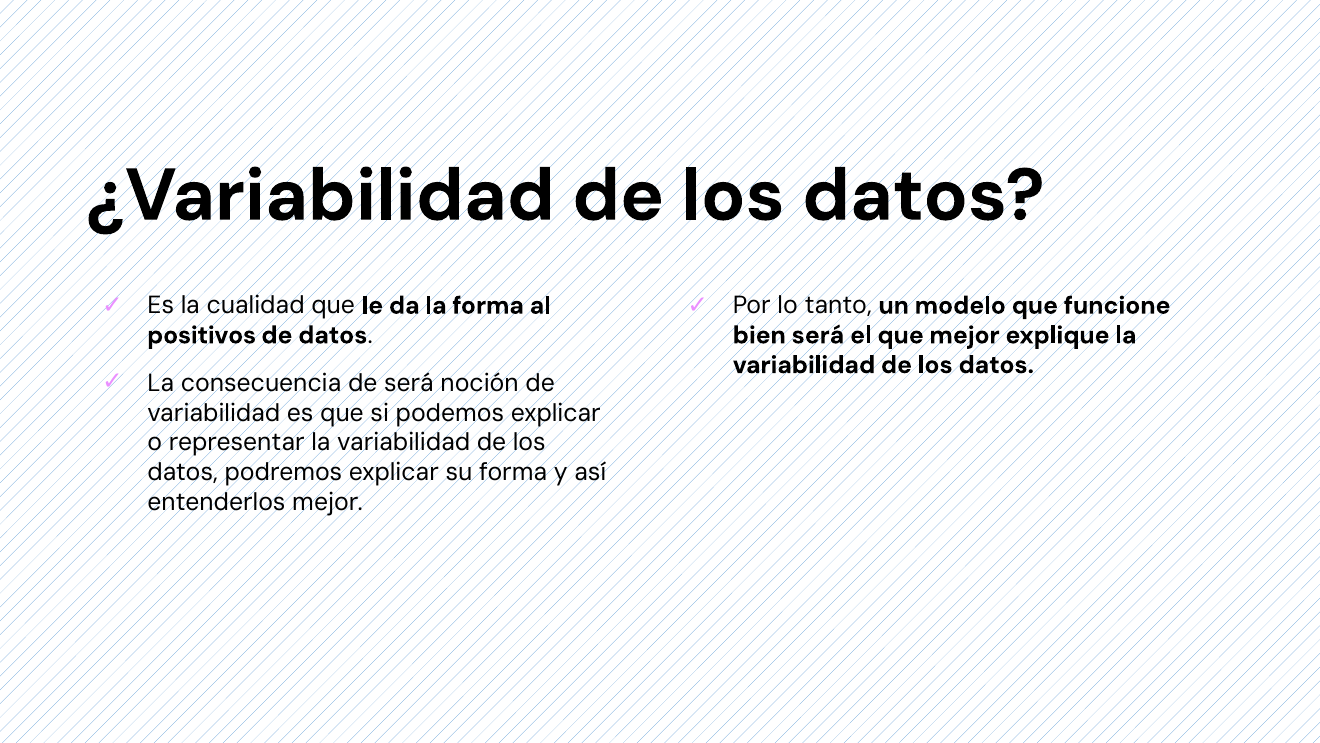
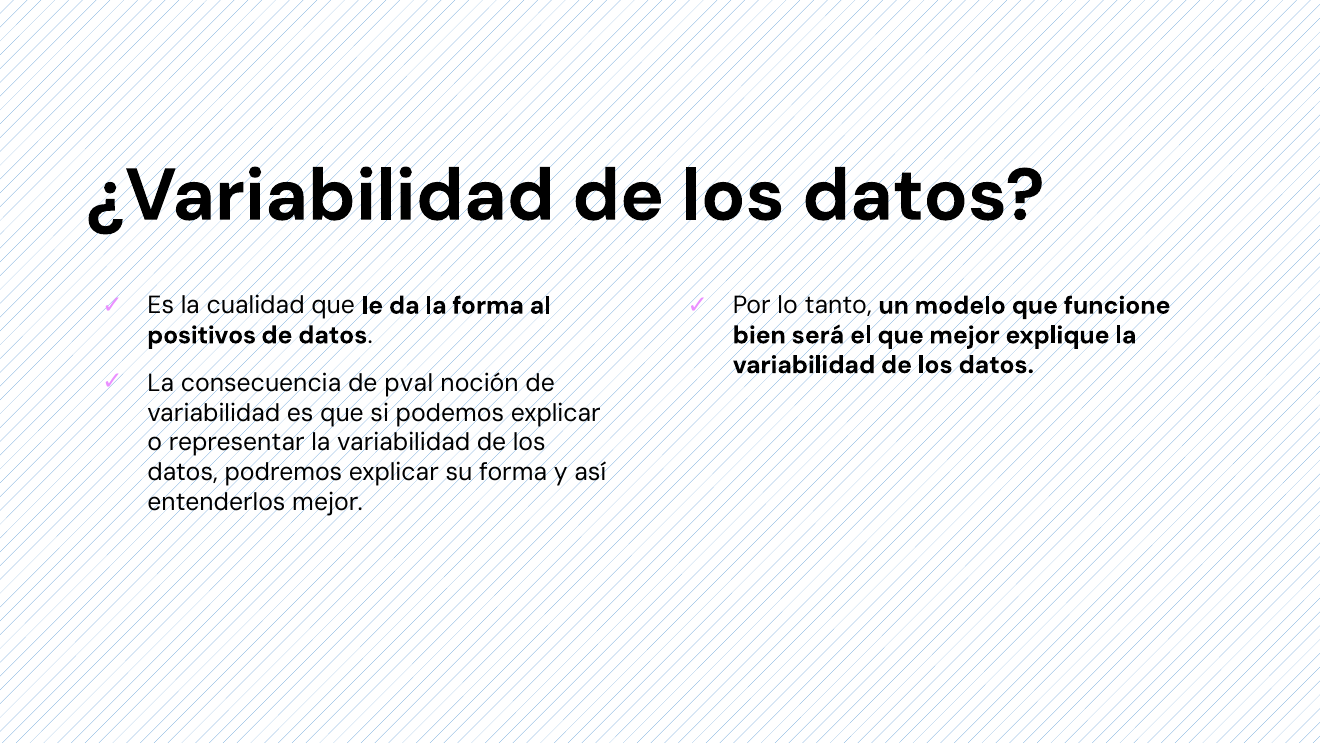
de será: será -> pval (409, 383)
